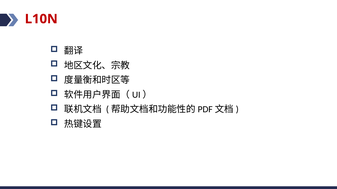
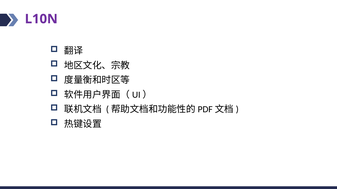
L10N colour: red -> purple (41, 19)
